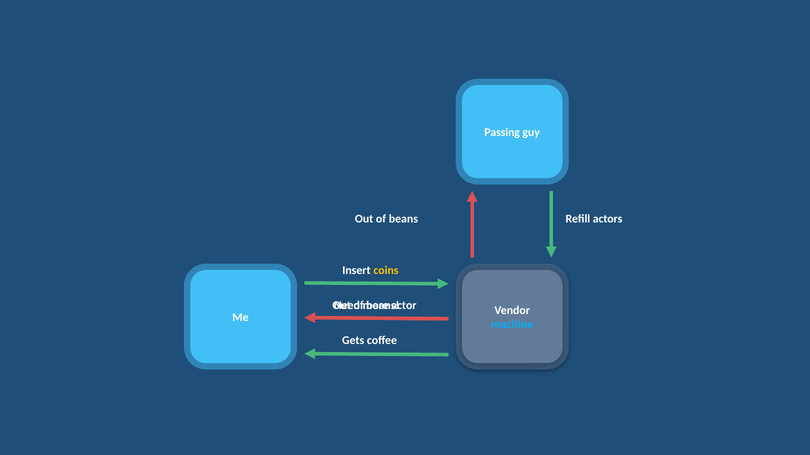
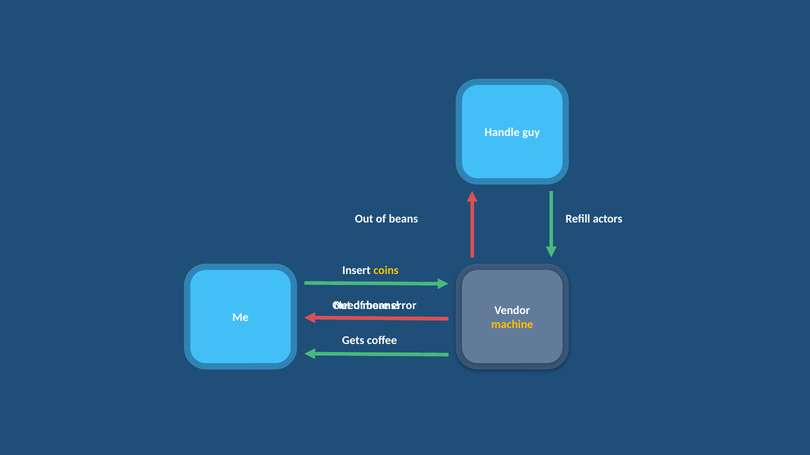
Passing: Passing -> Handle (502, 133)
actor: actor -> error (404, 306)
machine colour: light blue -> yellow (512, 325)
